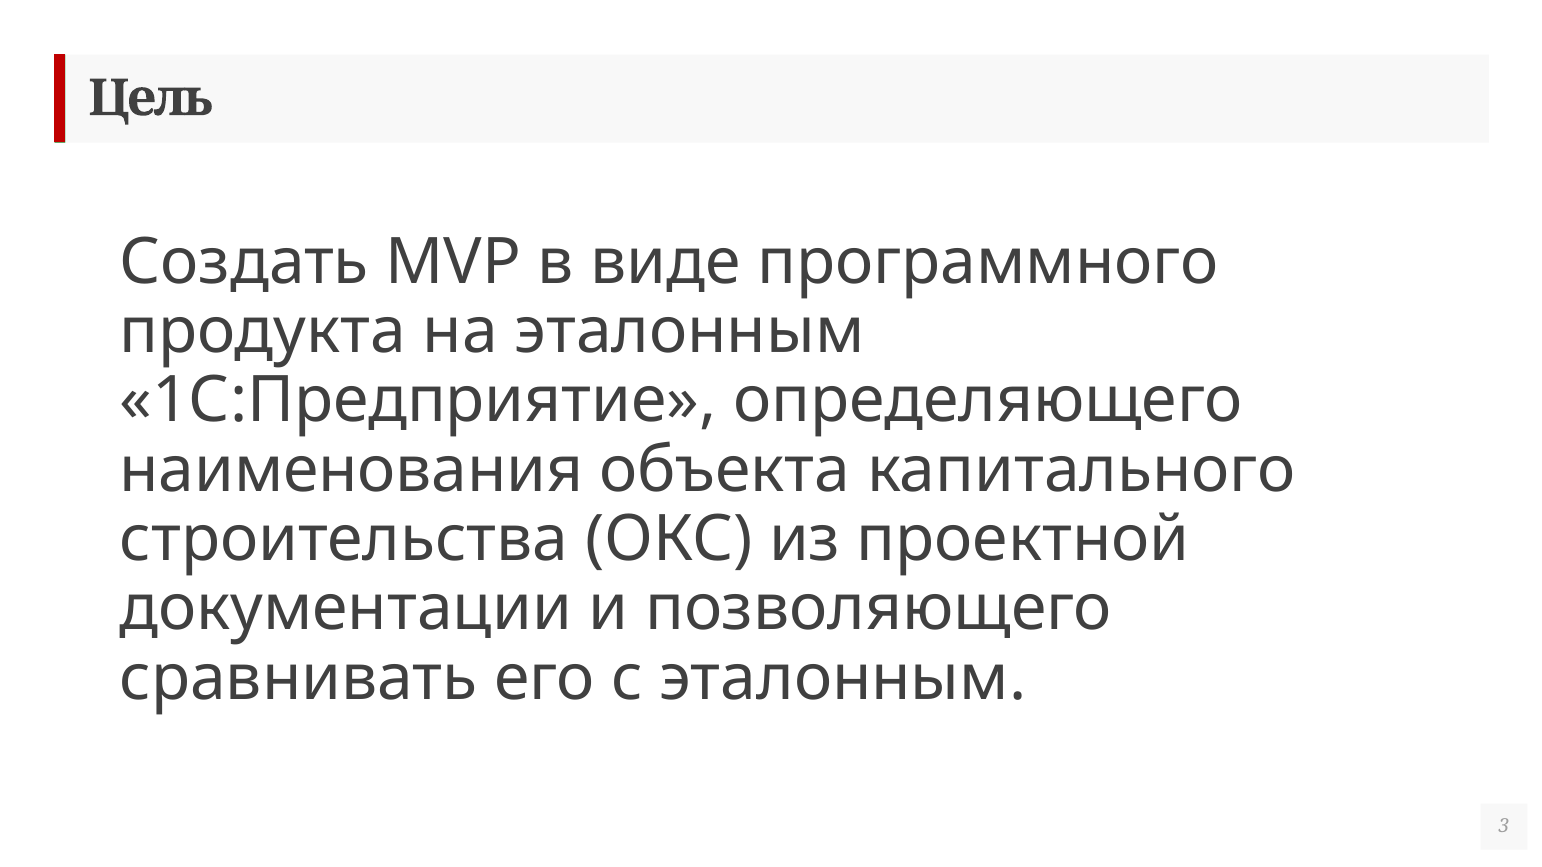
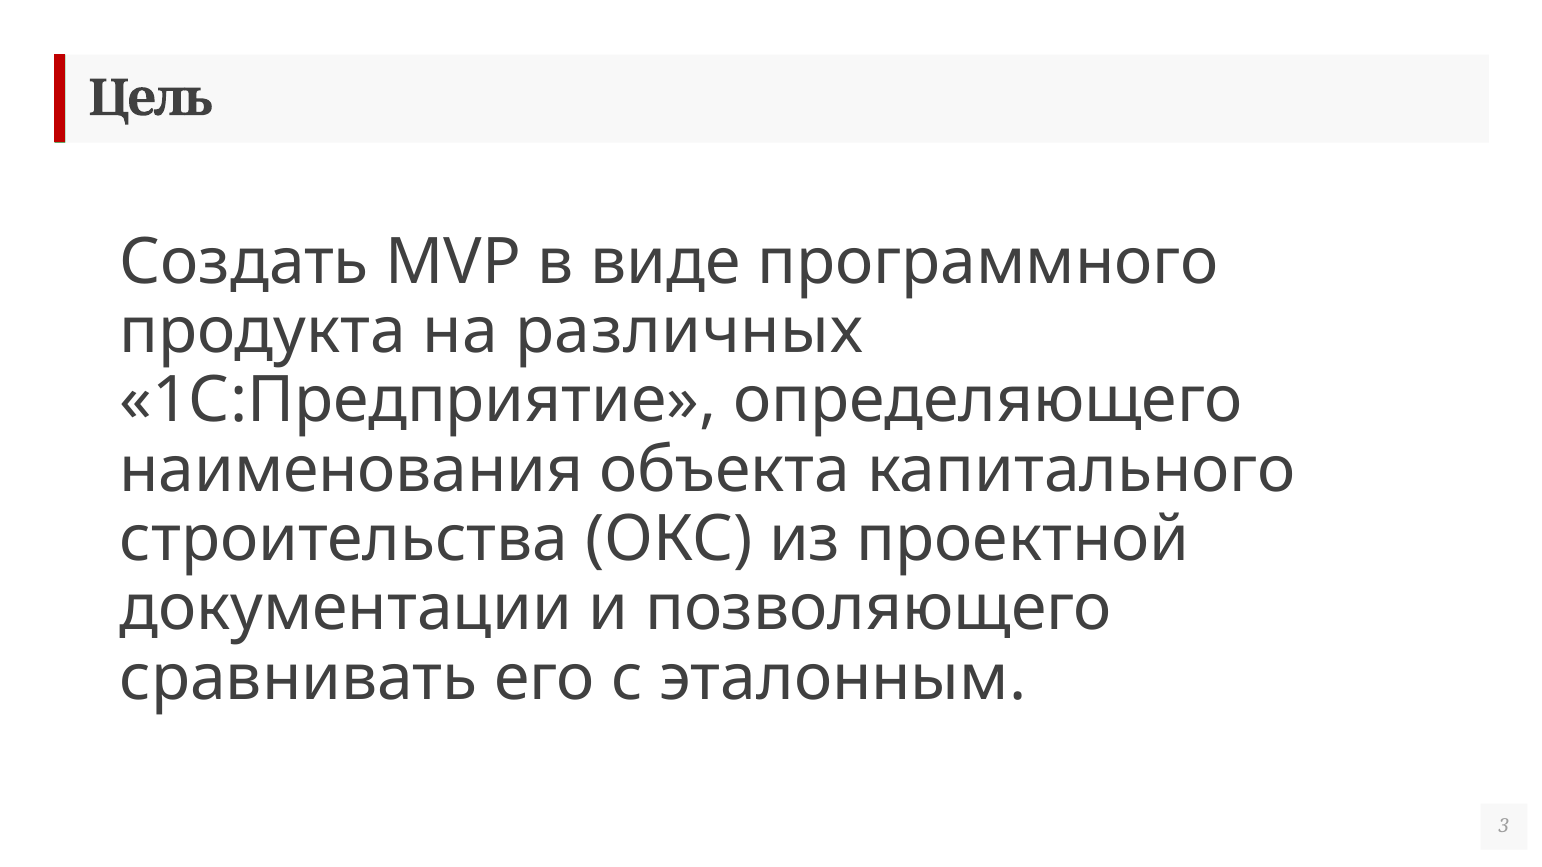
на эталонным: эталонным -> различных (689, 331)
